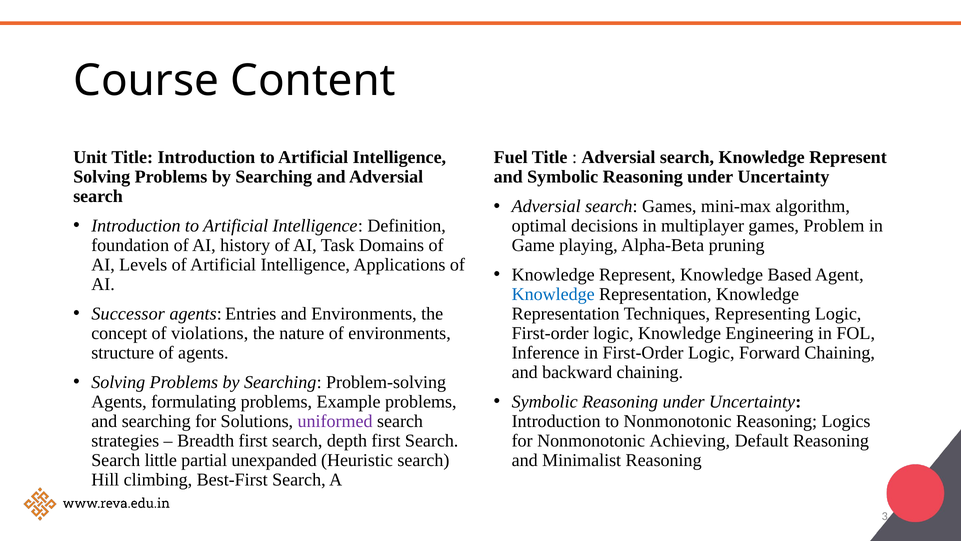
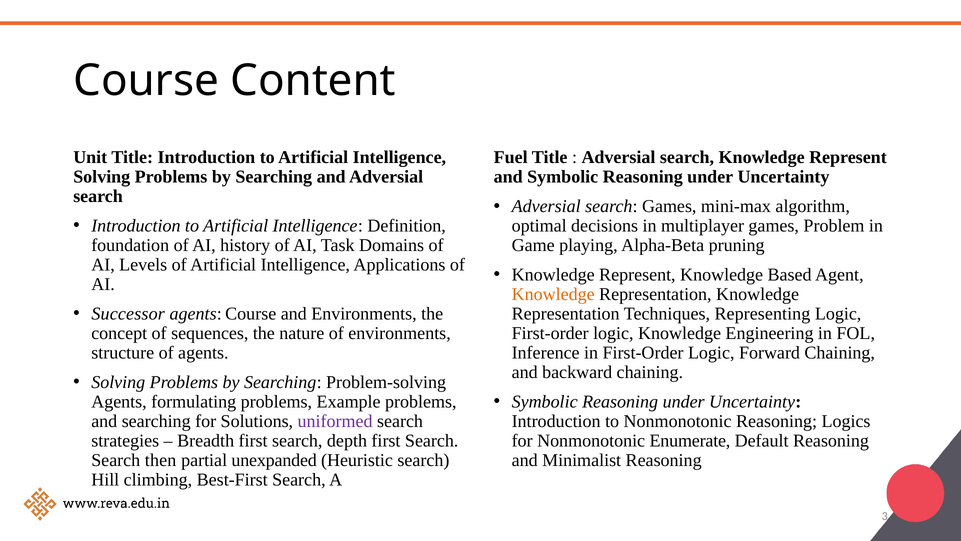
Knowledge colour: blue -> orange (553, 294)
agents Entries: Entries -> Course (251, 313)
violations: violations -> sequences (210, 333)
Achieving: Achieving -> Enumerate (690, 440)
little: little -> then (161, 460)
